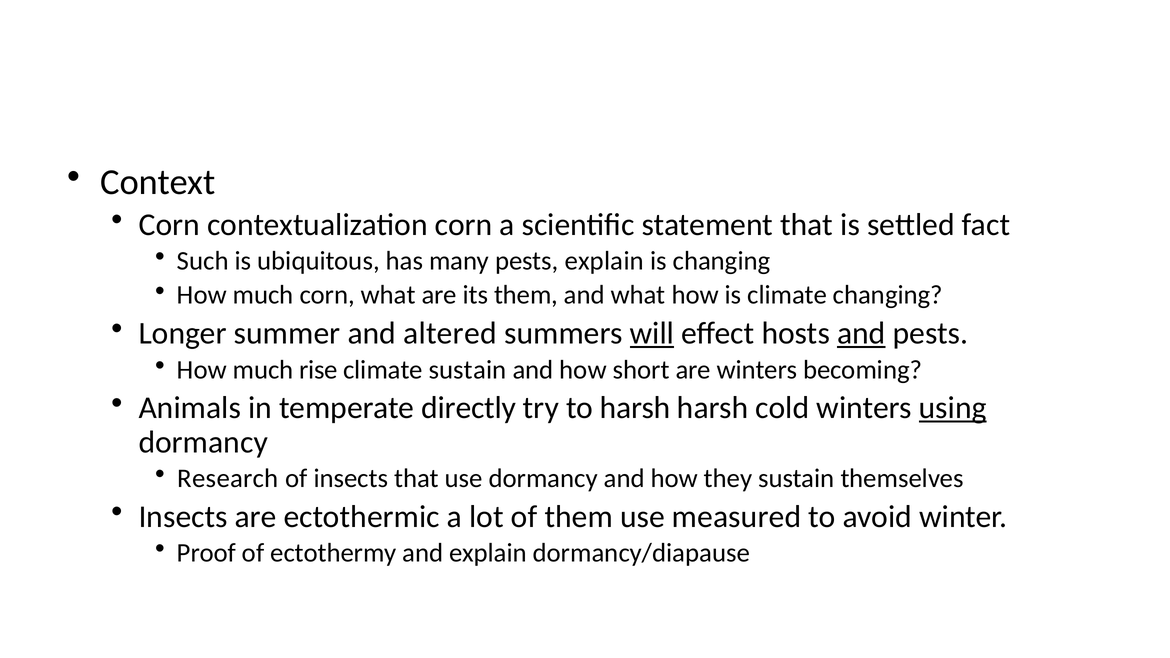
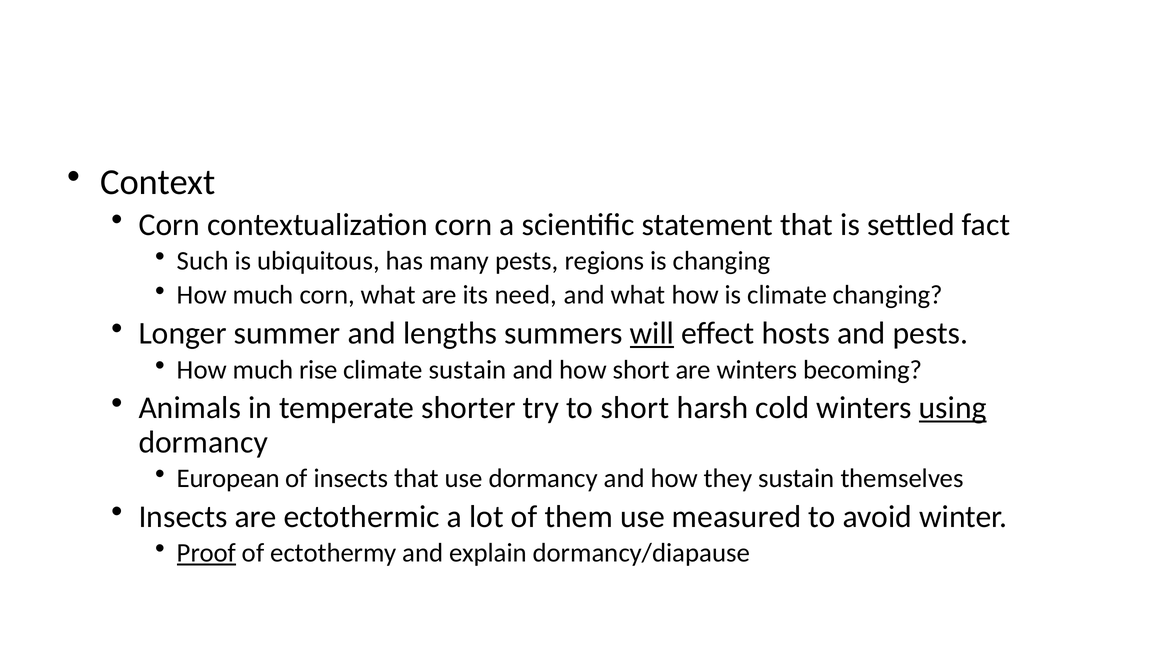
pests explain: explain -> regions (604, 261)
its them: them -> need (526, 295)
altered: altered -> lengths (450, 334)
and underline: present -> none (861, 334)
directly: directly -> shorter (469, 408)
to harsh: harsh -> short (635, 408)
Research: Research -> European (228, 479)
Proof underline: none -> present (207, 553)
